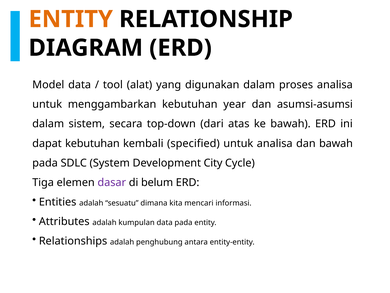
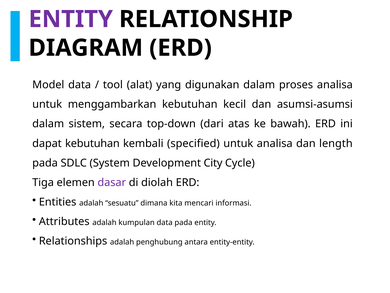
ENTITY colour: orange -> purple (71, 19)
year: year -> kecil (235, 104)
dan bawah: bawah -> length (336, 143)
belum: belum -> diolah (157, 182)
